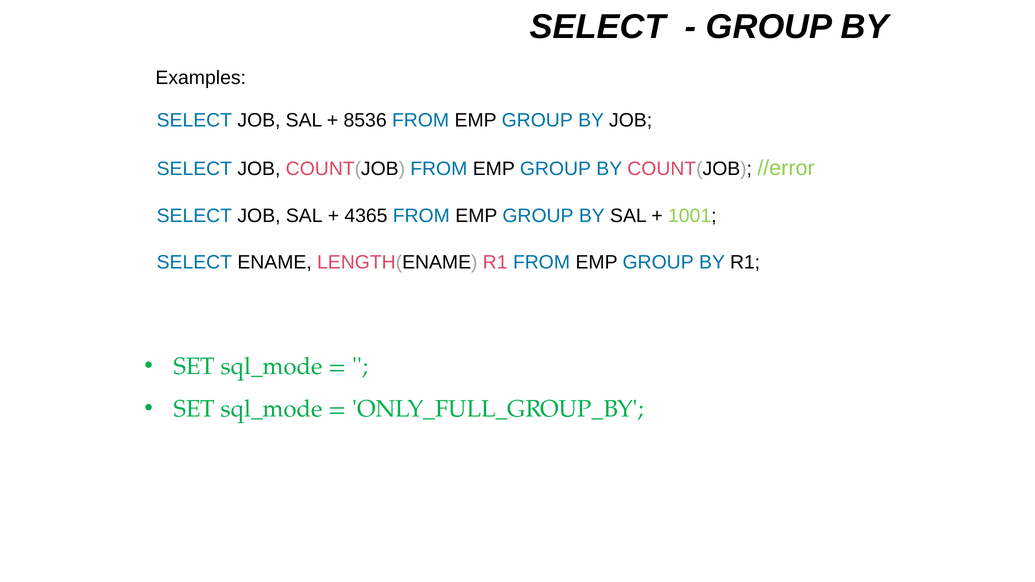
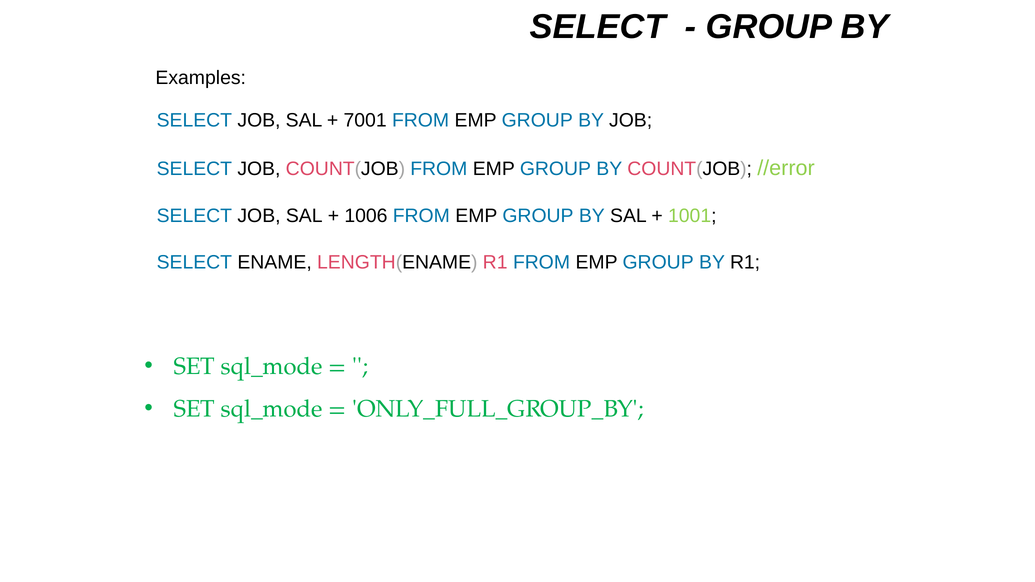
8536: 8536 -> 7001 (365, 120)
4365: 4365 -> 1006 (366, 216)
